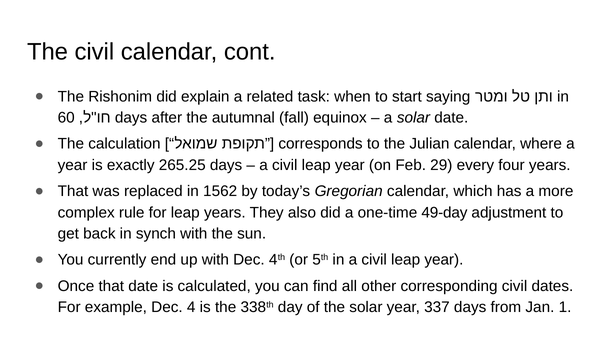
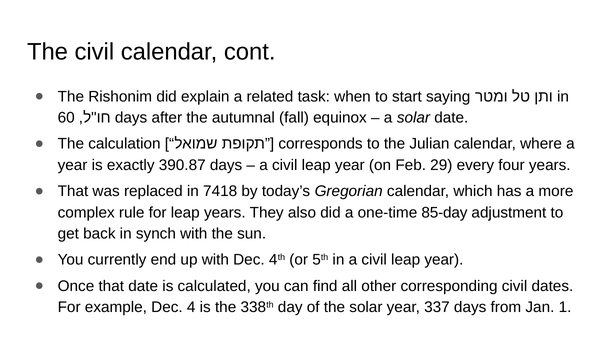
265.25: 265.25 -> 390.87 (182, 165)
1562: 1562 -> 7418 (220, 191)
49-day: 49-day -> 85-day (444, 212)
